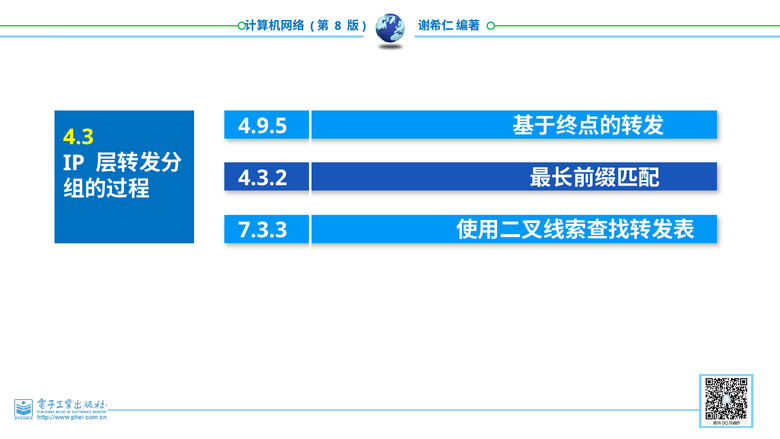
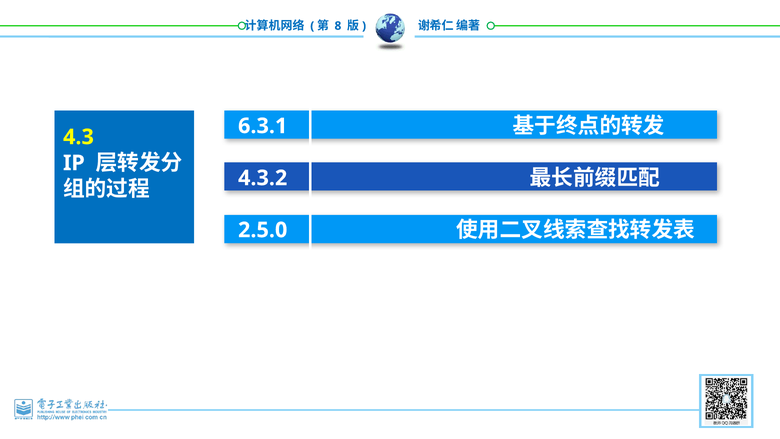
4.9.5: 4.9.5 -> 6.3.1 (263, 126)
7.3.3: 7.3.3 -> 2.5.0 (263, 230)
